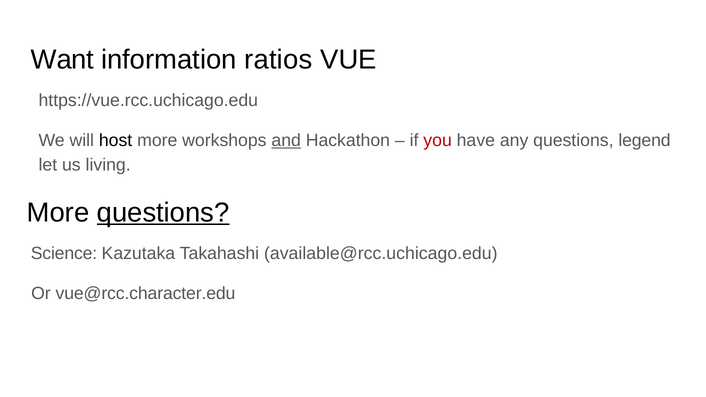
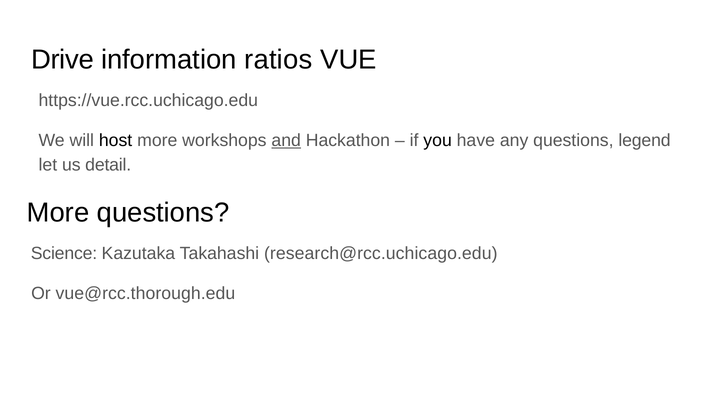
Want: Want -> Drive (62, 60)
you colour: red -> black (438, 141)
living: living -> detail (108, 165)
questions underline: present -> none (163, 213)
available@rcc.uchicago.edu: available@rcc.uchicago.edu -> research@rcc.uchicago.edu (381, 253)
vue@rcc.character.edu: vue@rcc.character.edu -> vue@rcc.thorough.edu (145, 293)
